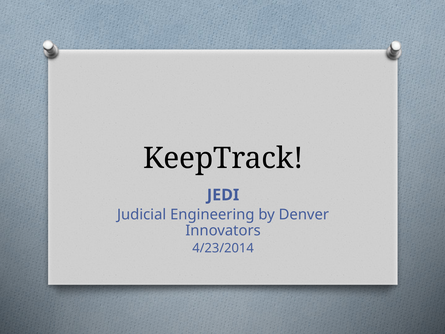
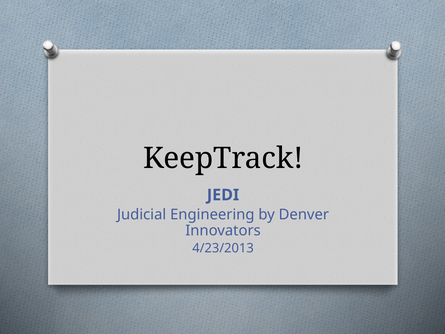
4/23/2014: 4/23/2014 -> 4/23/2013 (223, 248)
